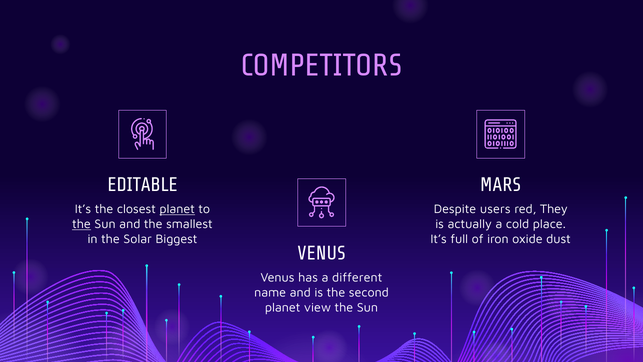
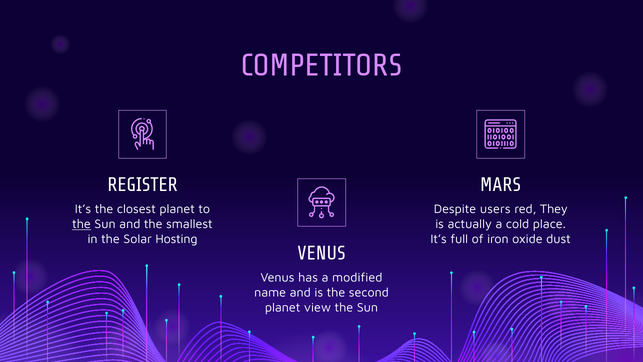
EDITABLE: EDITABLE -> REGISTER (143, 185)
planet underline: present -> none (177, 209)
Biggest: Biggest -> Hosting (176, 239)
different: different -> modified (357, 277)
